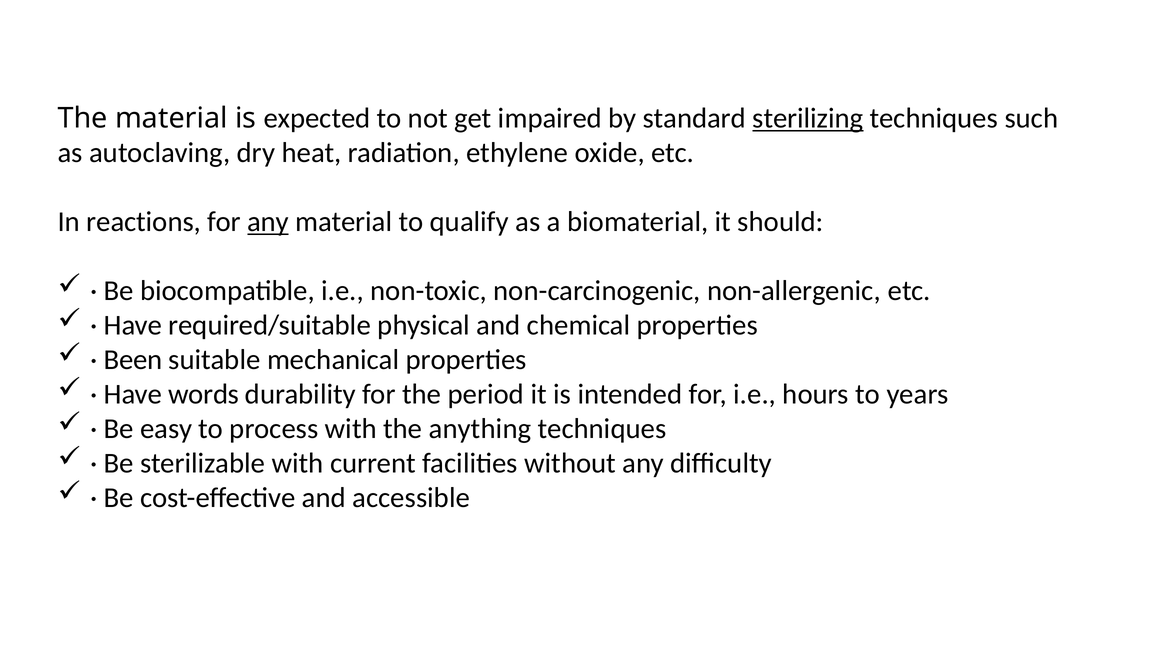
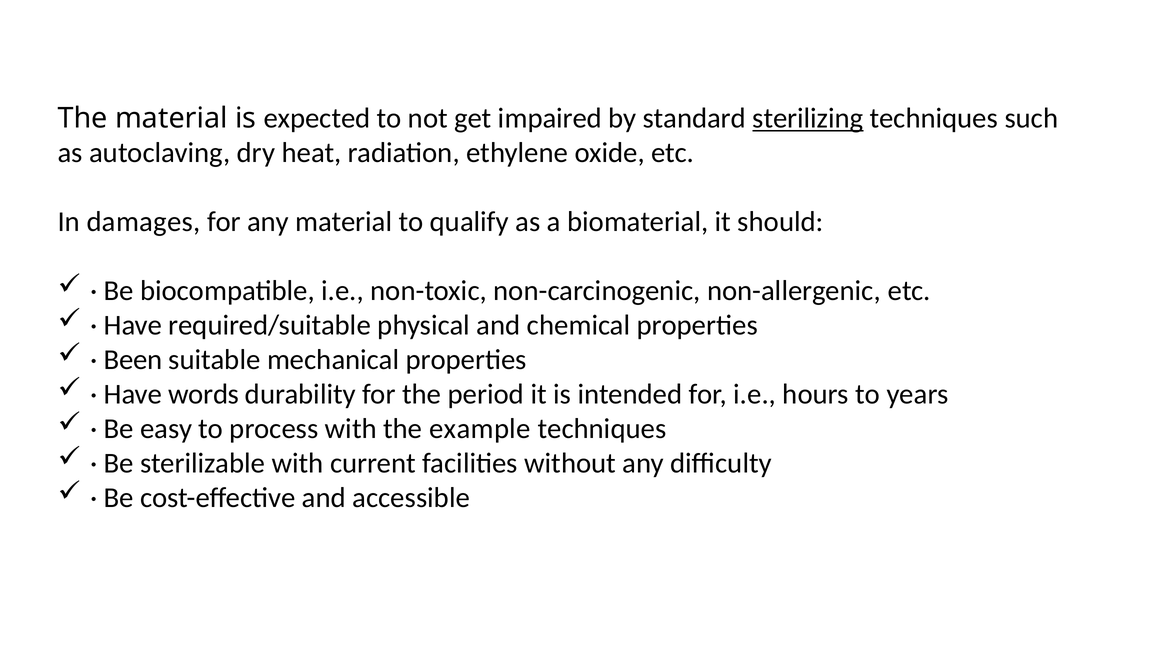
reactions: reactions -> damages (144, 222)
any underline: present -> none (268, 222)
anything: anything -> example (480, 429)
